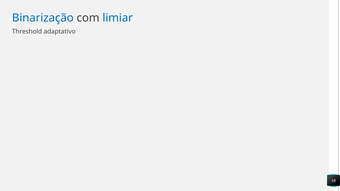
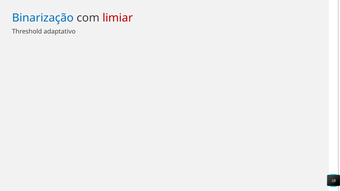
limiar colour: blue -> red (118, 18)
